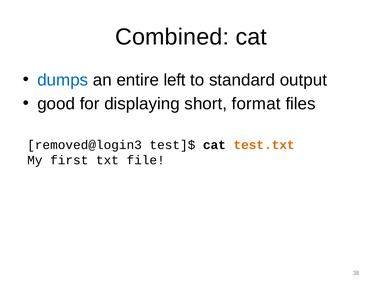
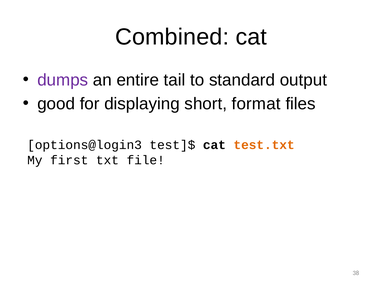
dumps colour: blue -> purple (63, 80)
left: left -> tail (175, 80)
removed@login3: removed@login3 -> options@login3 (85, 145)
